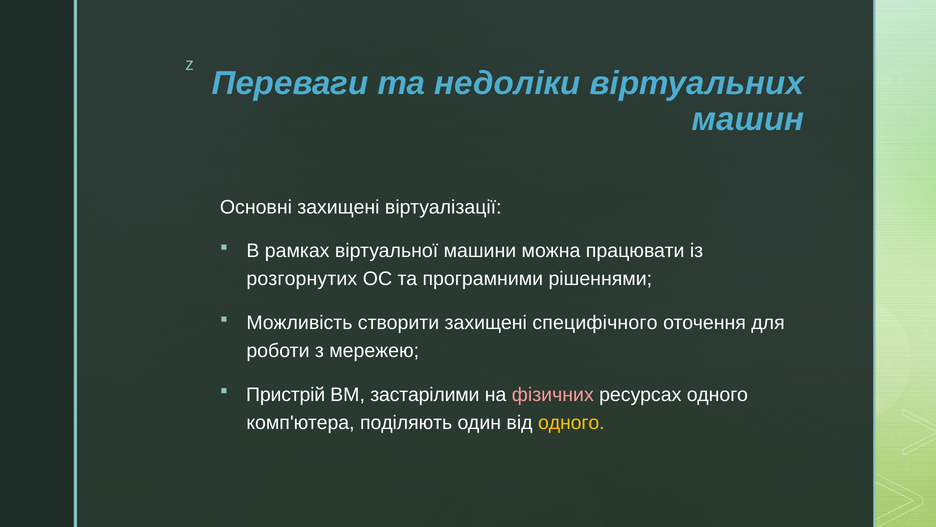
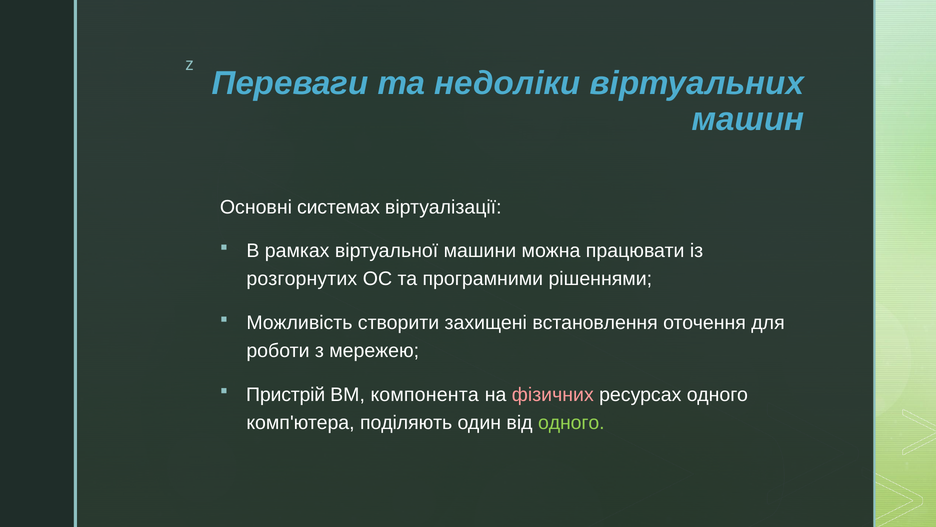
Основні захищені: захищені -> системах (339, 207)
специфічного: специфічного -> встановлення (595, 322)
застарілими: застарілими -> компонента (425, 394)
одного colour: yellow -> light green (571, 422)
